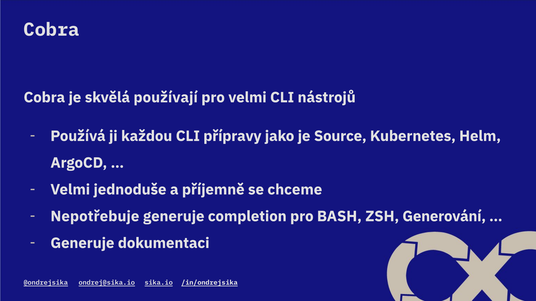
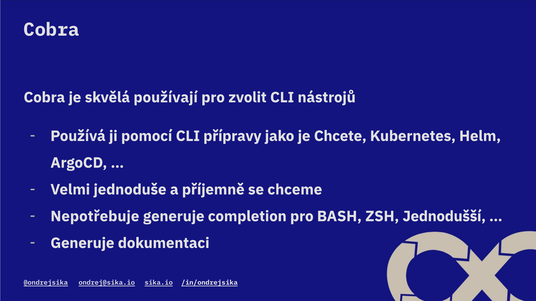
pro velmi: velmi -> zvolit (247, 98)
každou: každou -> pomocí (147, 136)
Source: Source -> Chcete (340, 136)
Generování: Generování -> Jednodušší (444, 217)
